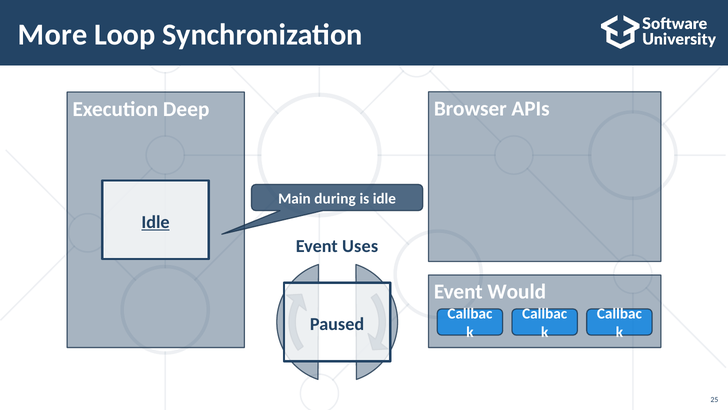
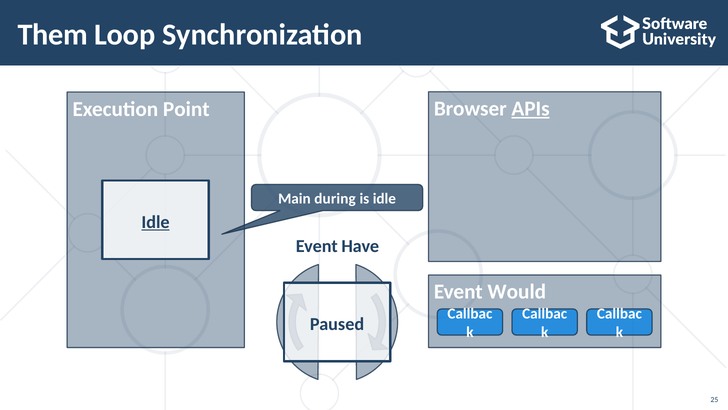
More: More -> Them (53, 34)
Deep: Deep -> Point (186, 109)
APIs underline: none -> present (531, 109)
Uses: Uses -> Have (360, 246)
